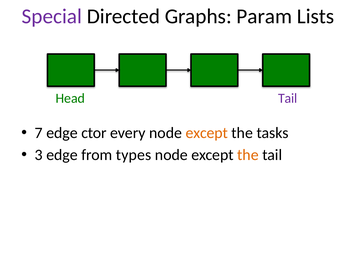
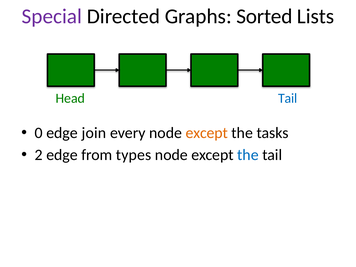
Param: Param -> Sorted (264, 16)
Tail colour: purple -> blue (288, 98)
7: 7 -> 0 (39, 133)
ctor: ctor -> join (94, 133)
3: 3 -> 2 (39, 155)
the colour: orange -> blue (248, 155)
